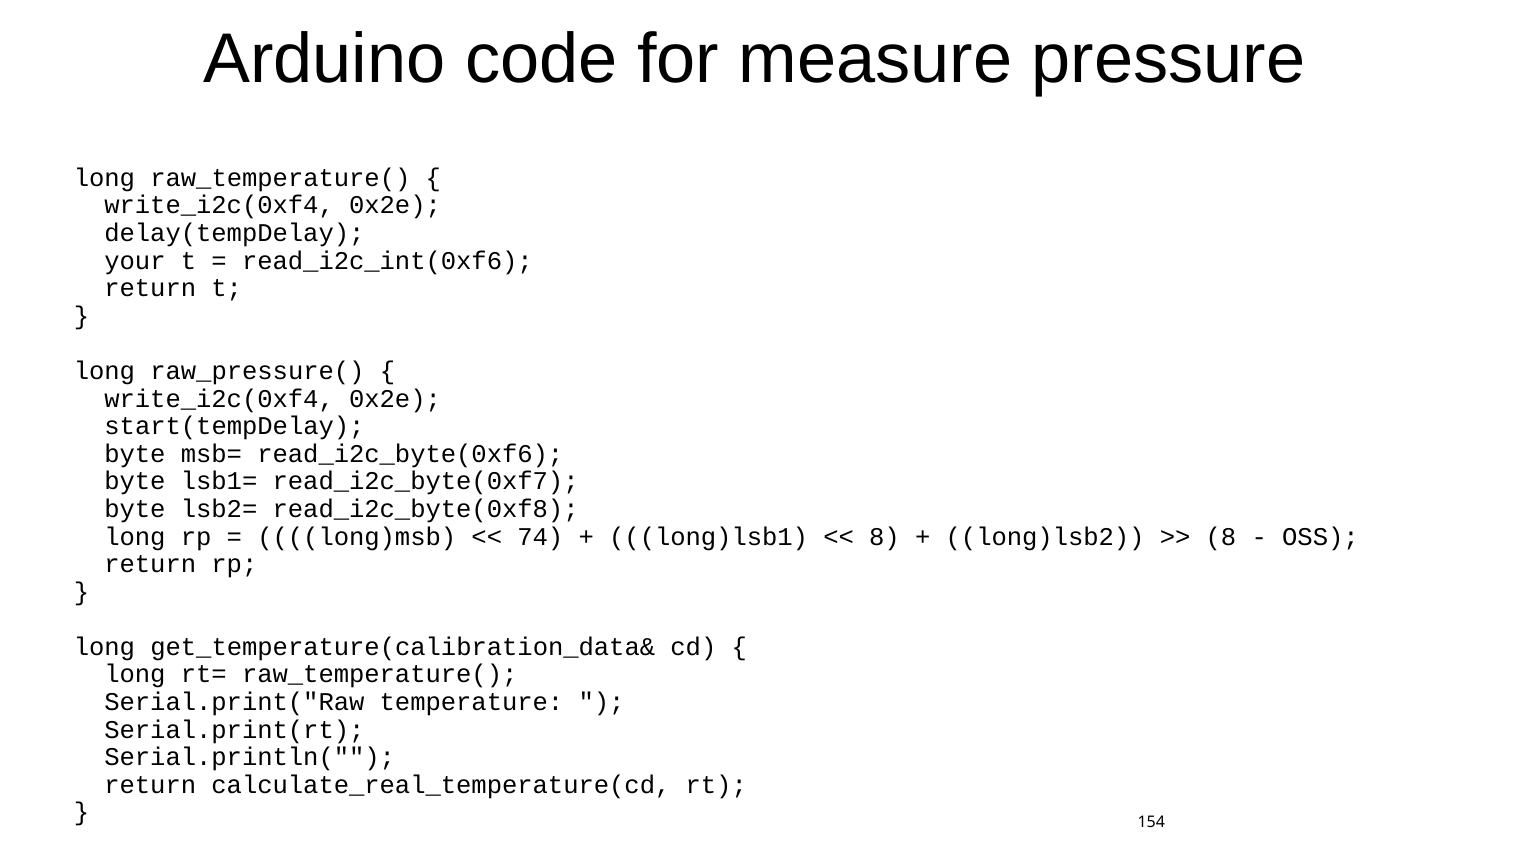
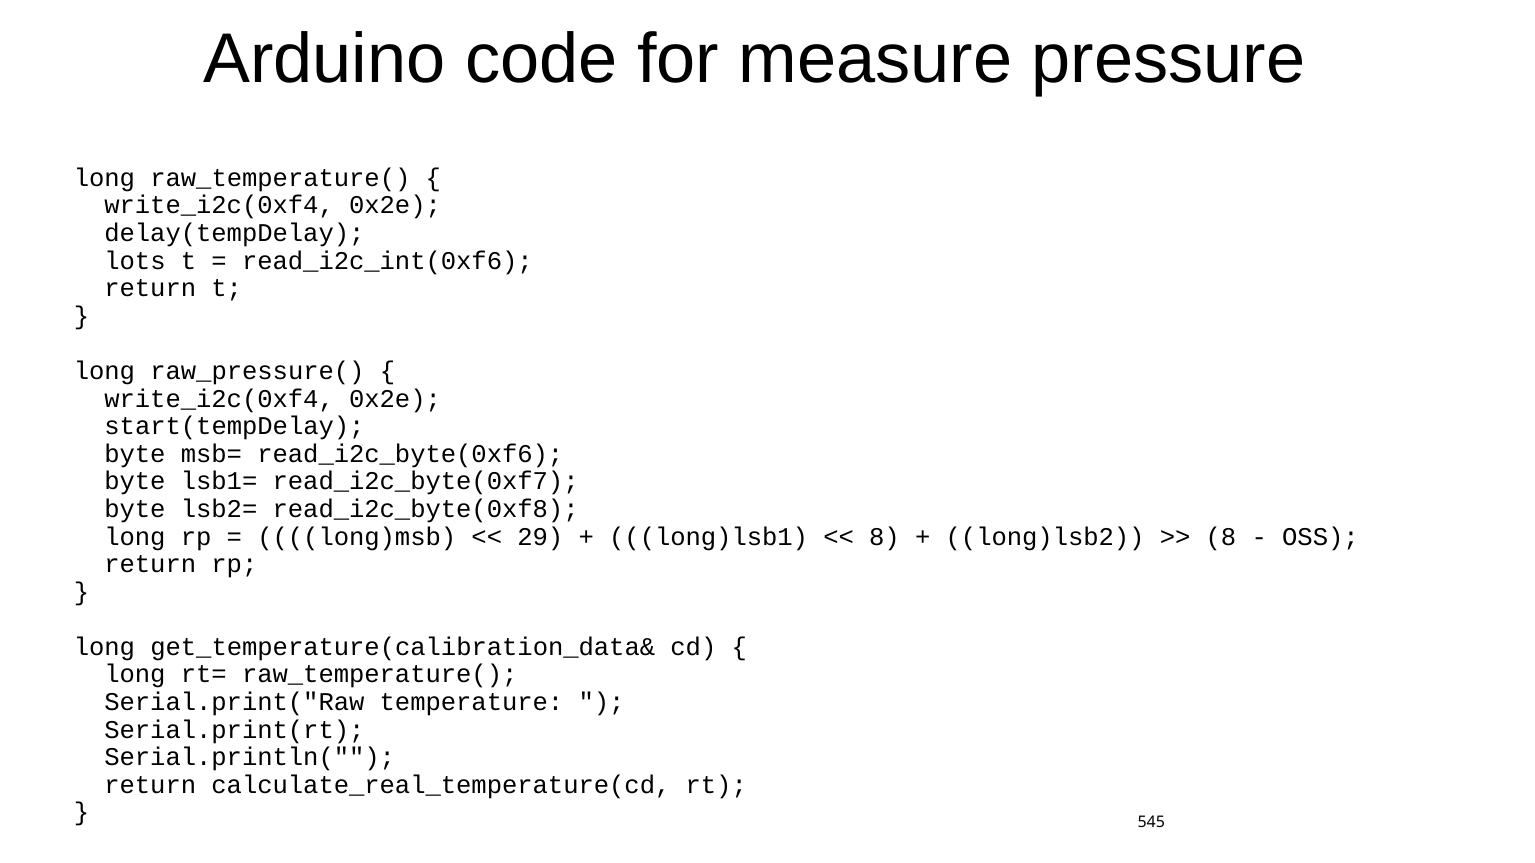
your: your -> lots (135, 261)
74: 74 -> 29 (540, 537)
154: 154 -> 545 (1151, 823)
